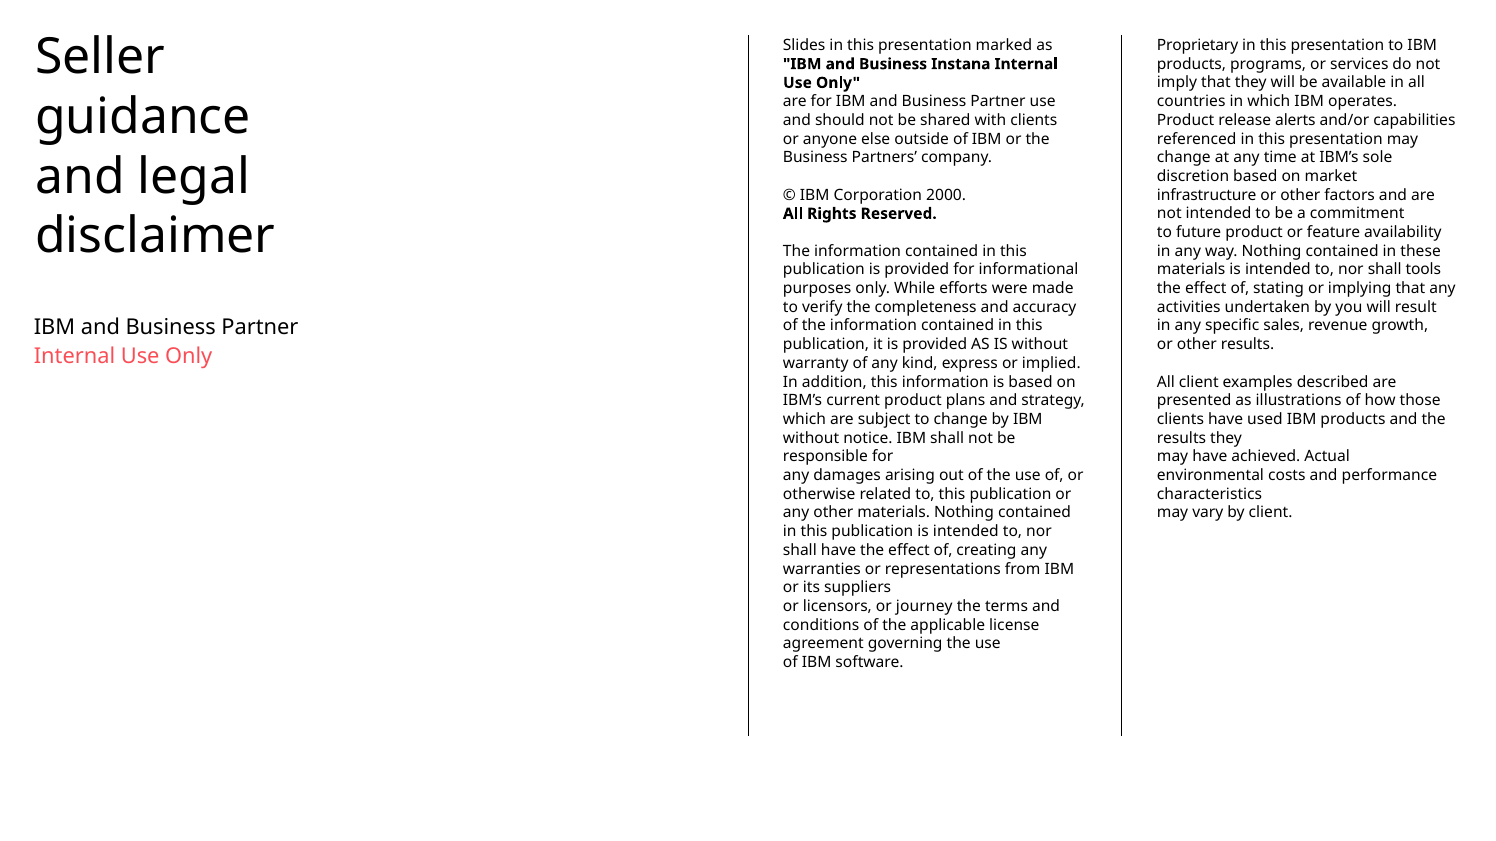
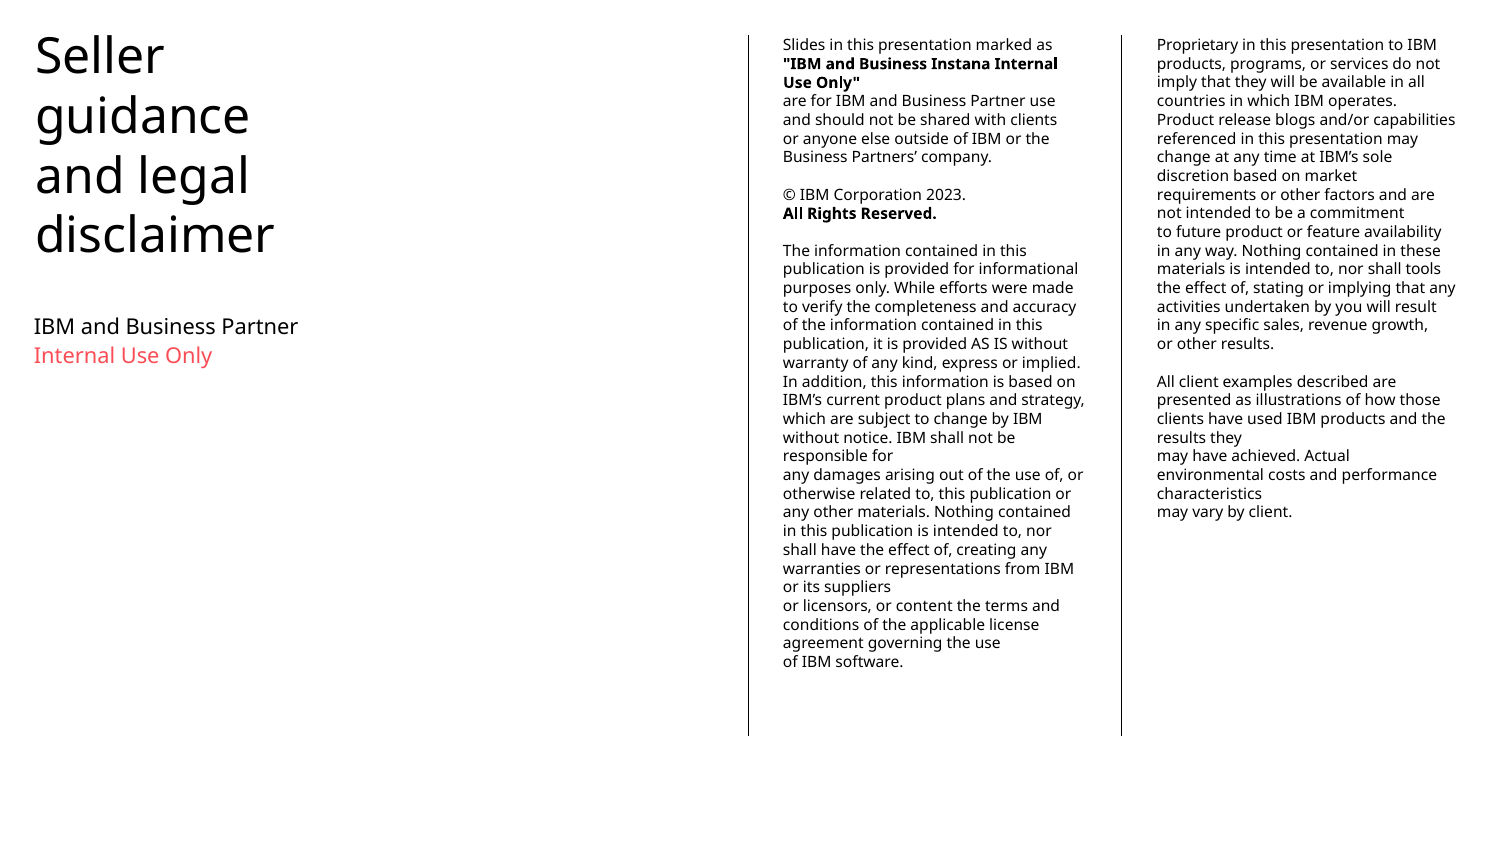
alerts: alerts -> blogs (1295, 120)
2000: 2000 -> 2023 (946, 195)
infrastructure: infrastructure -> requirements (1207, 195)
journey: journey -> content (924, 607)
